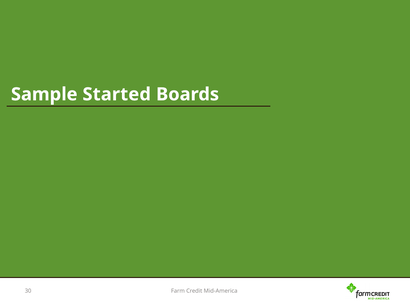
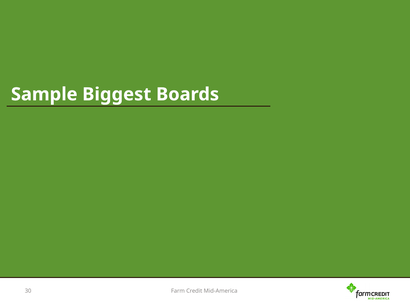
Started: Started -> Biggest (117, 94)
